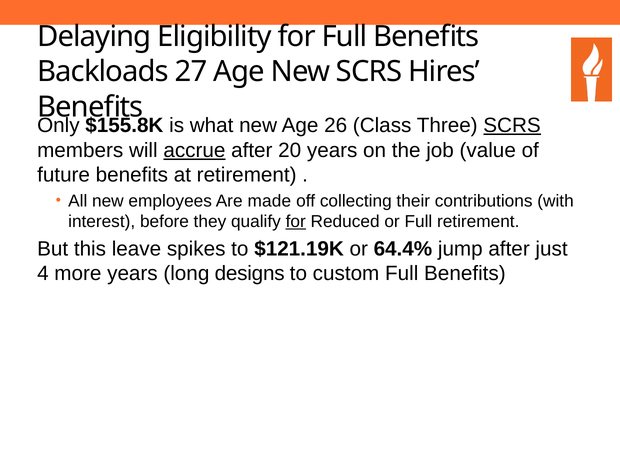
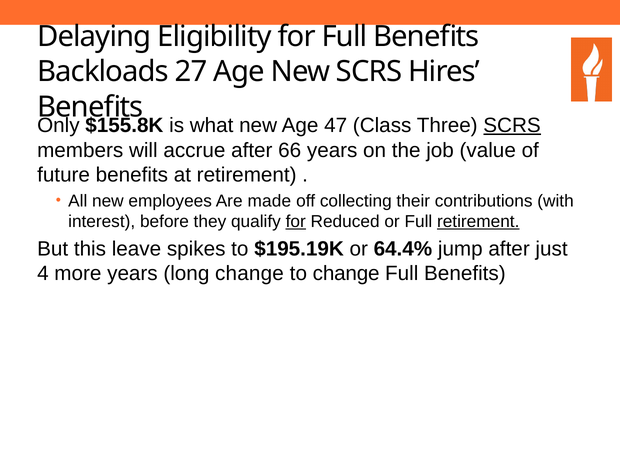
26: 26 -> 47 (336, 125)
accrue underline: present -> none (194, 150)
20: 20 -> 66 (290, 150)
retirement underline: none -> present (478, 222)
$121.19K: $121.19K -> $195.19K (299, 249)
long designs: designs -> change (249, 274)
to custom: custom -> change (346, 274)
